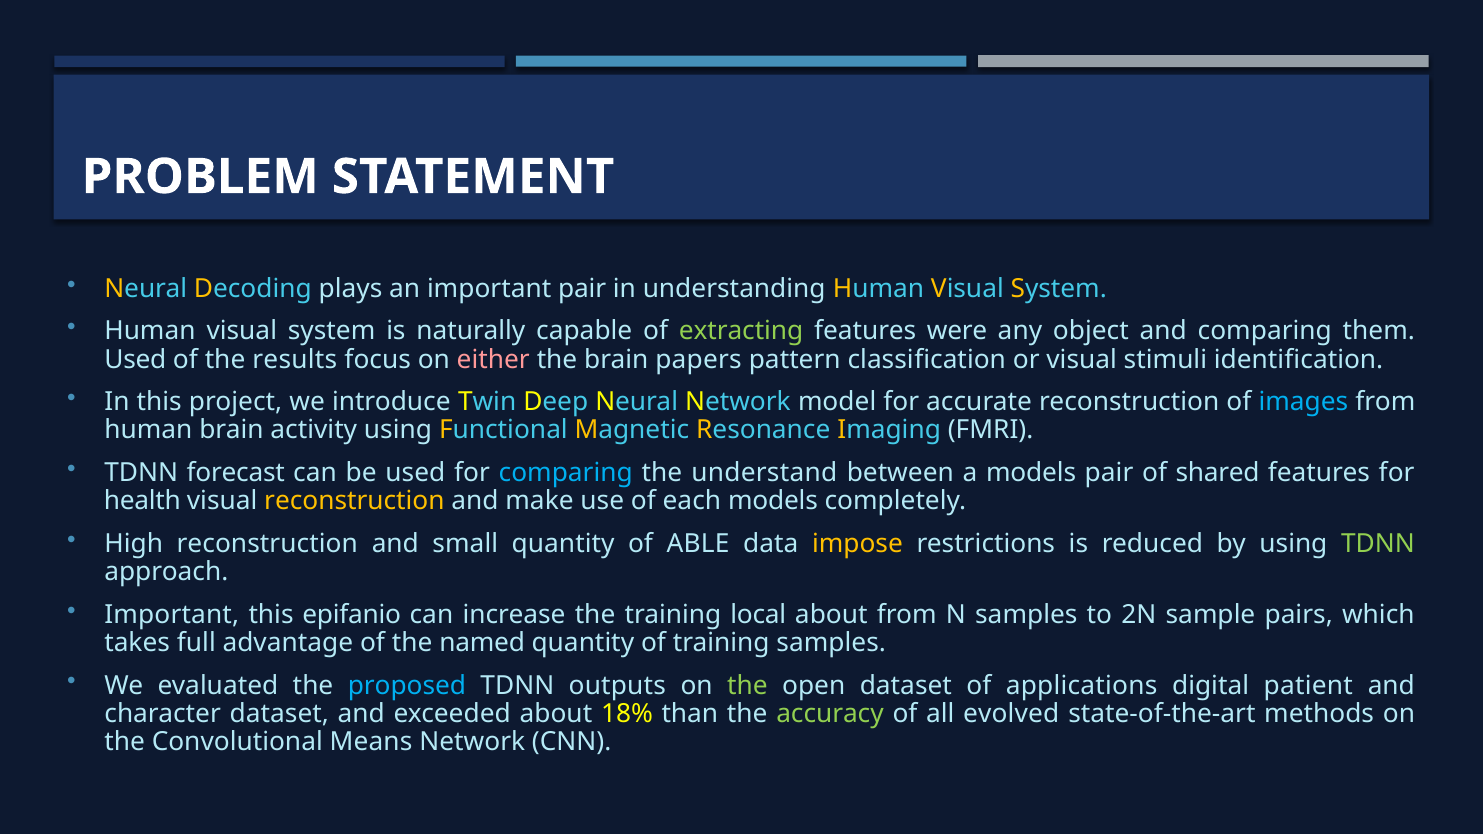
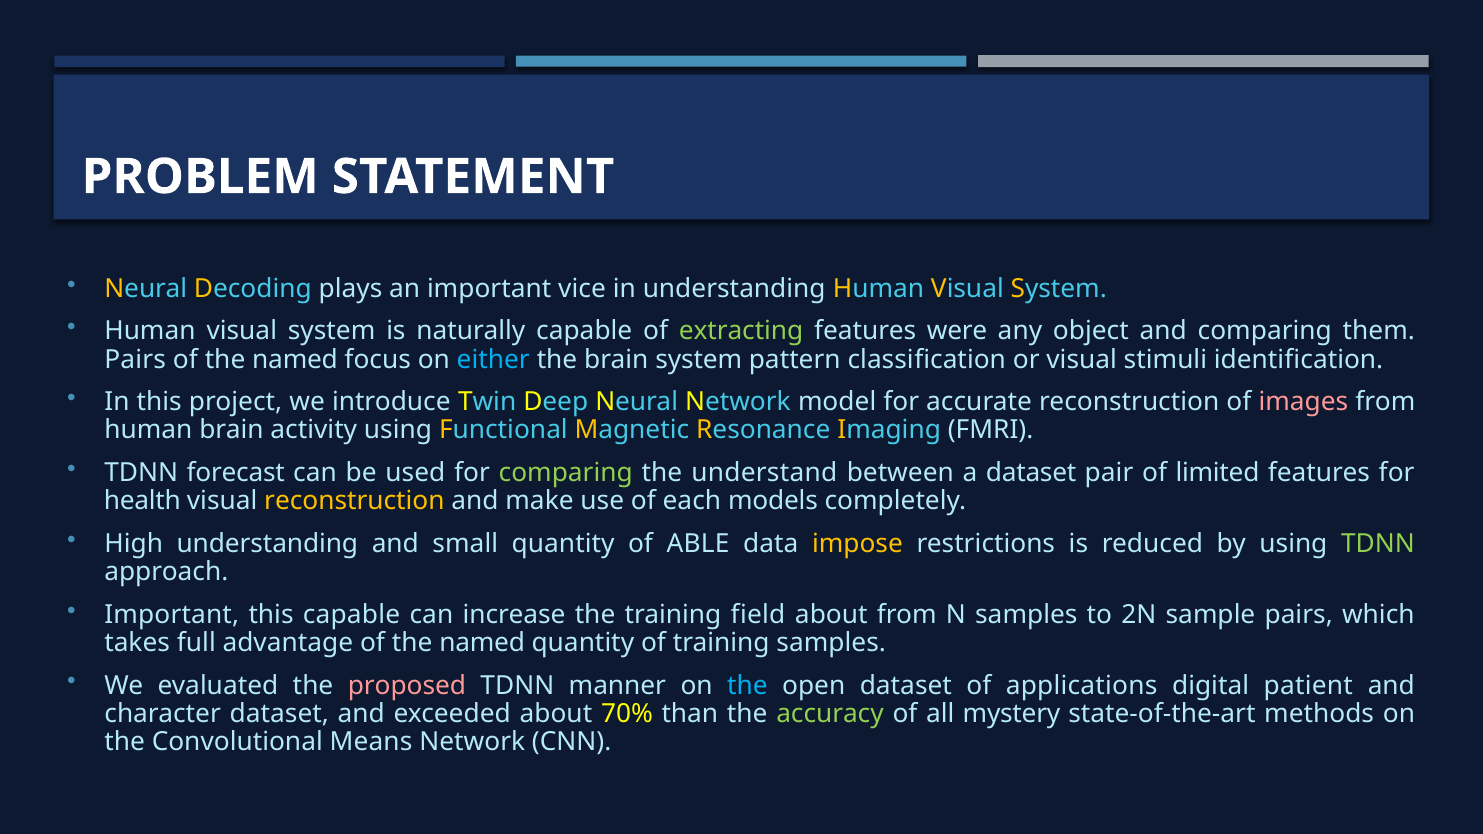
important pair: pair -> vice (582, 289)
Used: Used -> Pairs (135, 360)
results: results -> named (295, 360)
either colour: pink -> light blue (493, 360)
brain papers: papers -> system (699, 360)
images colour: light blue -> pink (1303, 402)
comparing colour: light blue -> light green (566, 473)
a models: models -> dataset (1031, 473)
shared: shared -> limited (1218, 473)
High reconstruction: reconstruction -> understanding (267, 544)
this epifanio: epifanio -> capable (351, 615)
local: local -> field (758, 615)
proposed colour: light blue -> pink (407, 686)
outputs: outputs -> manner (617, 686)
the colour: light green -> light blue (747, 686)
18%: 18% -> 70% (627, 714)
evolved: evolved -> mystery (1011, 714)
